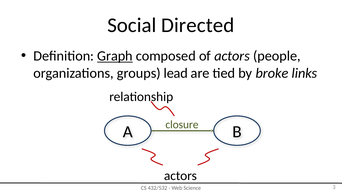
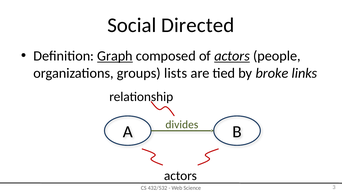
actors underline: none -> present (232, 56)
lead: lead -> lists (176, 73)
closure: closure -> divides (182, 125)
